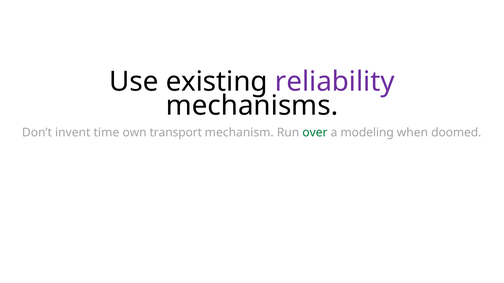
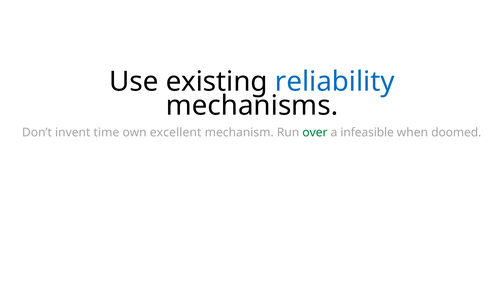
reliability colour: purple -> blue (335, 82)
transport: transport -> excellent (176, 133)
modeling: modeling -> infeasible (367, 133)
